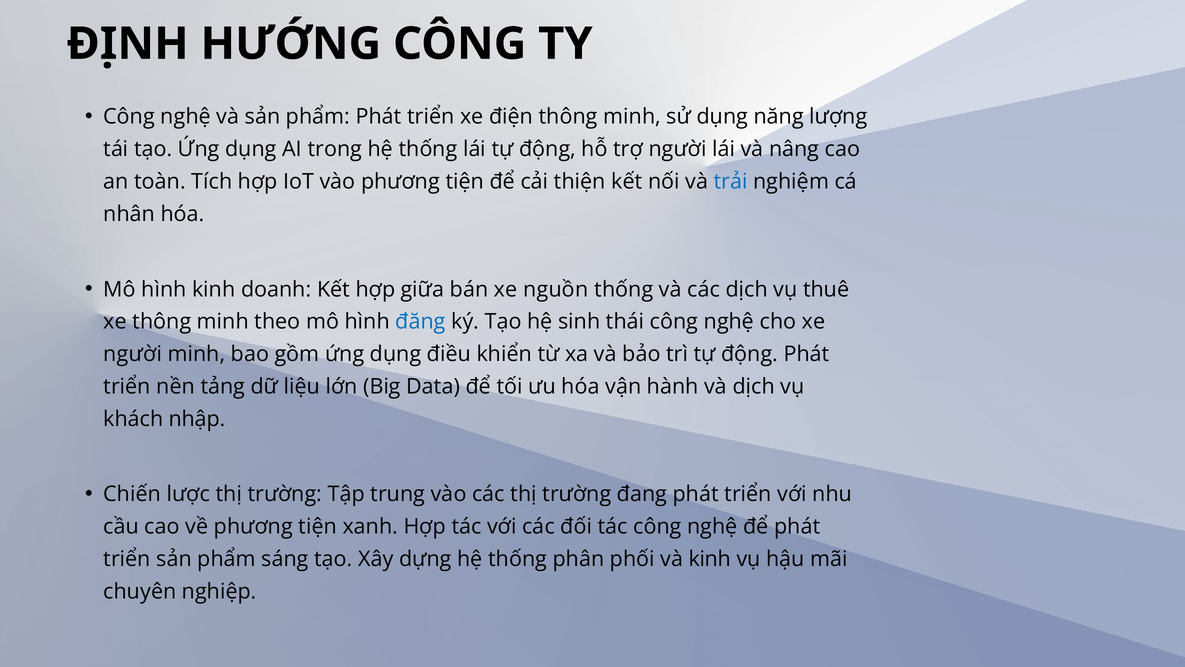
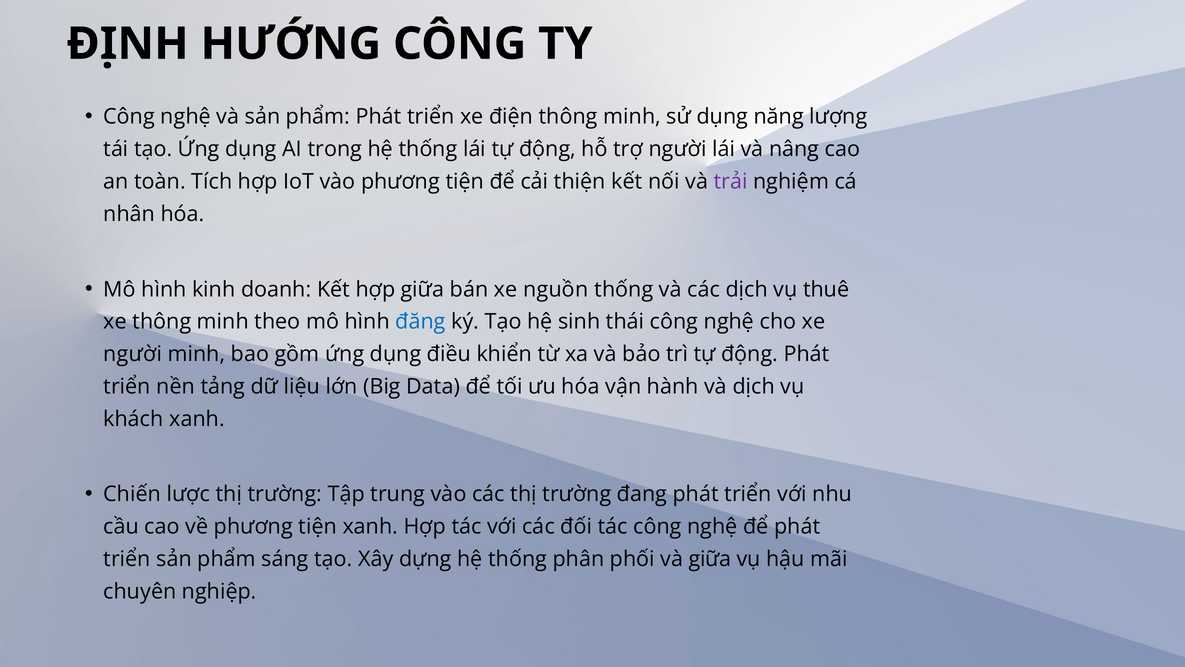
trải colour: blue -> purple (731, 181)
khách nhập: nhập -> xanh (197, 419)
và kinh: kinh -> giữa (710, 559)
